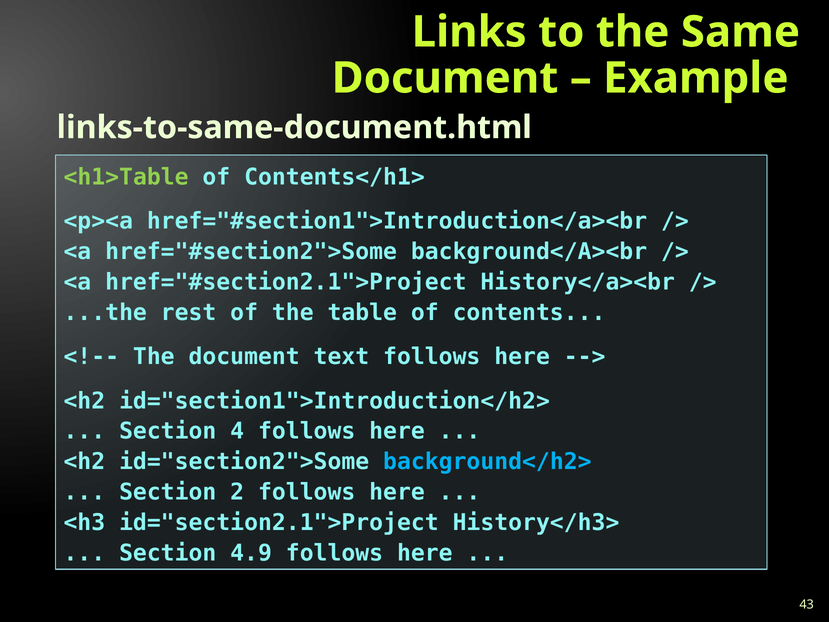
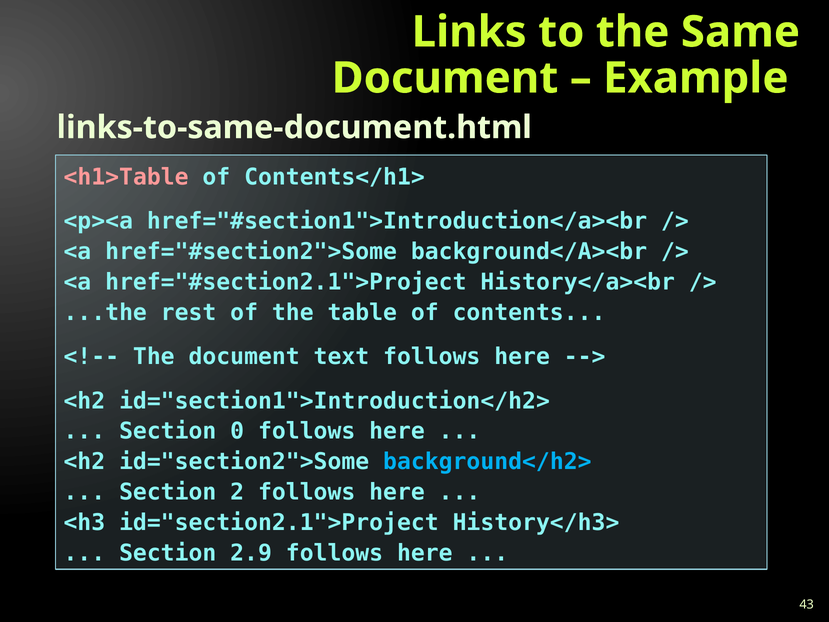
<h1>Table colour: light green -> pink (126, 177)
4: 4 -> 0 (237, 431)
4.9: 4.9 -> 2.9 (251, 553)
